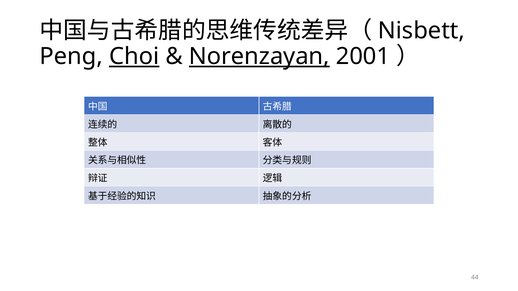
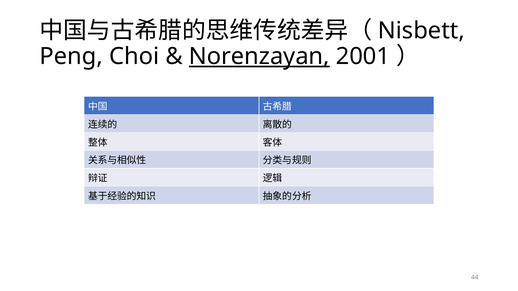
Choi underline: present -> none (134, 56)
